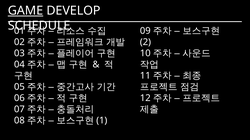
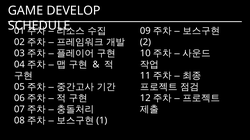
GAME underline: present -> none (25, 11)
